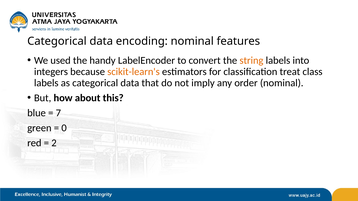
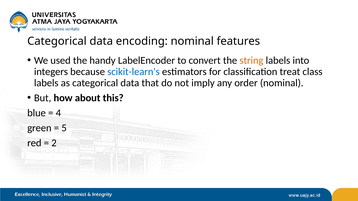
scikit-learn's colour: orange -> blue (133, 72)
7: 7 -> 4 (58, 113)
0: 0 -> 5 (64, 128)
